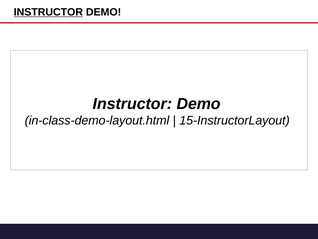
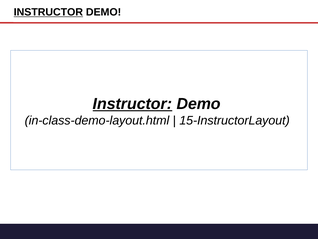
Instructor underline: none -> present (132, 104)
